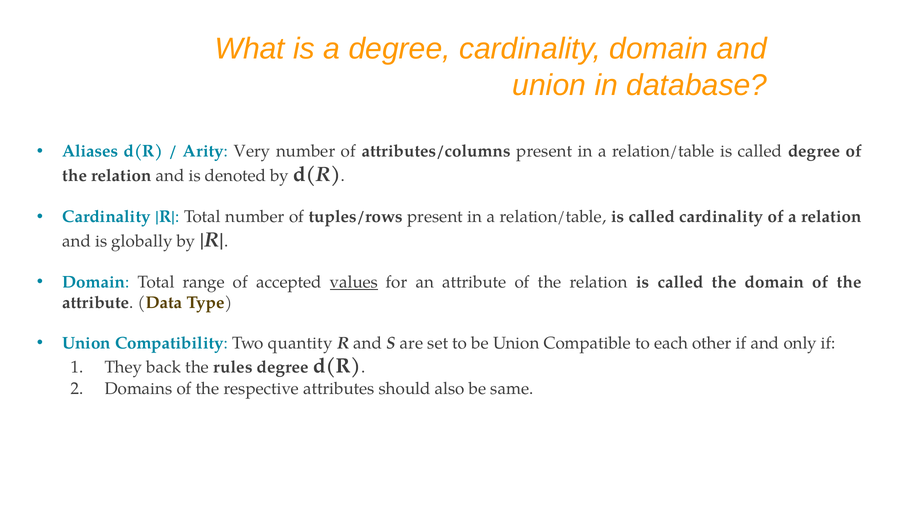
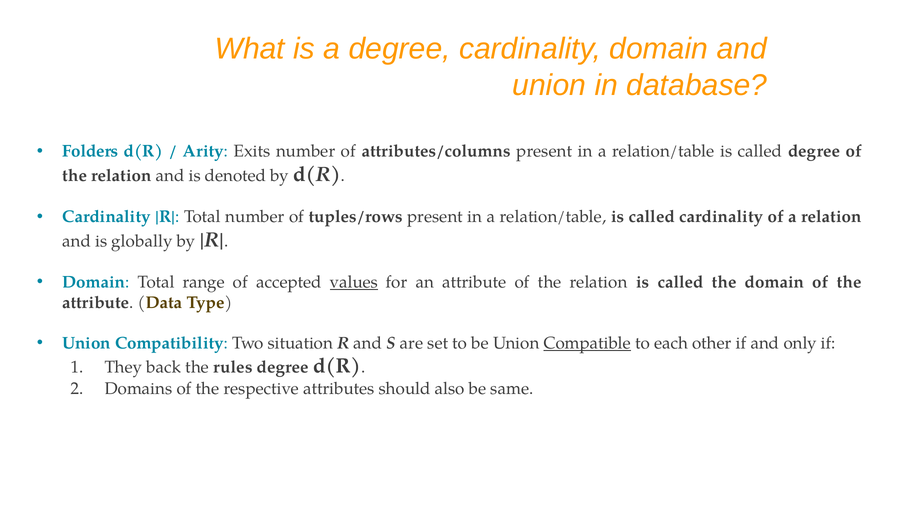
Aliases: Aliases -> Folders (90, 152)
Very: Very -> Exits (252, 152)
quantity: quantity -> situation (300, 344)
Compatible underline: none -> present (587, 344)
